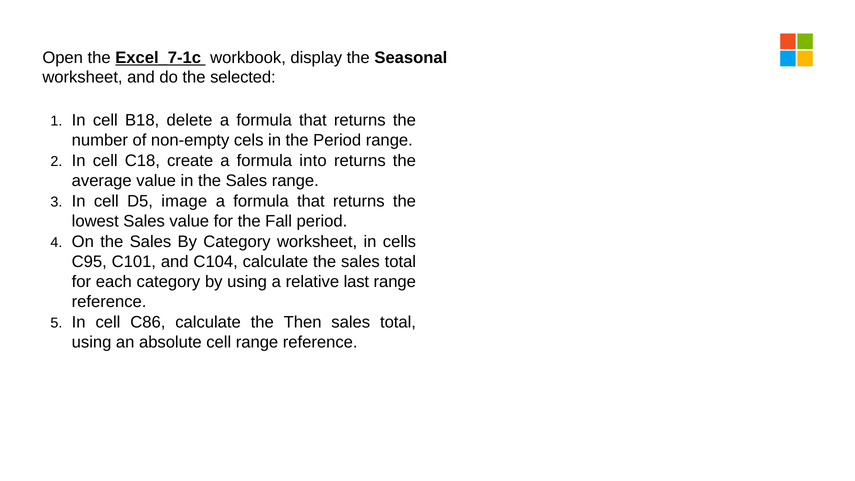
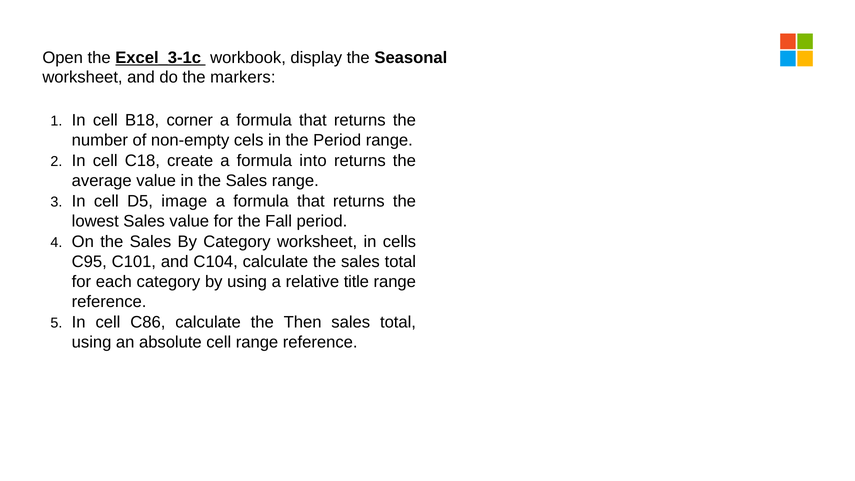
Excel_7-1c: Excel_7-1c -> Excel_3-1c (158, 58)
selected: selected -> markers (243, 77)
delete: delete -> corner (190, 120)
last: last -> title (356, 282)
